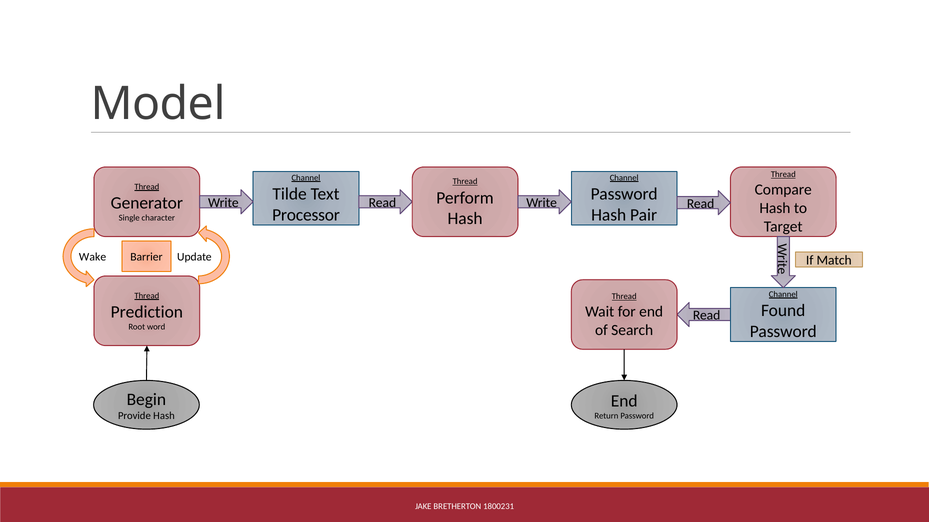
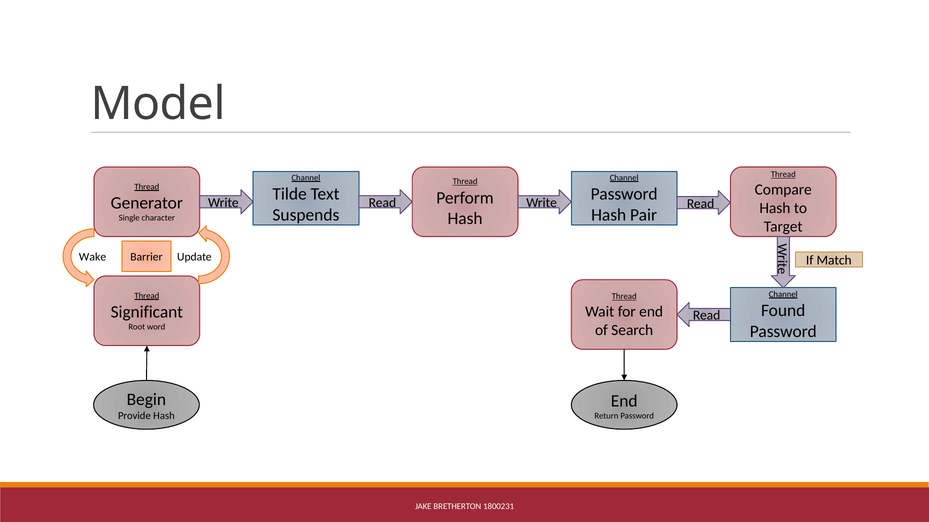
Processor: Processor -> Suspends (306, 215)
Prediction: Prediction -> Significant (147, 312)
